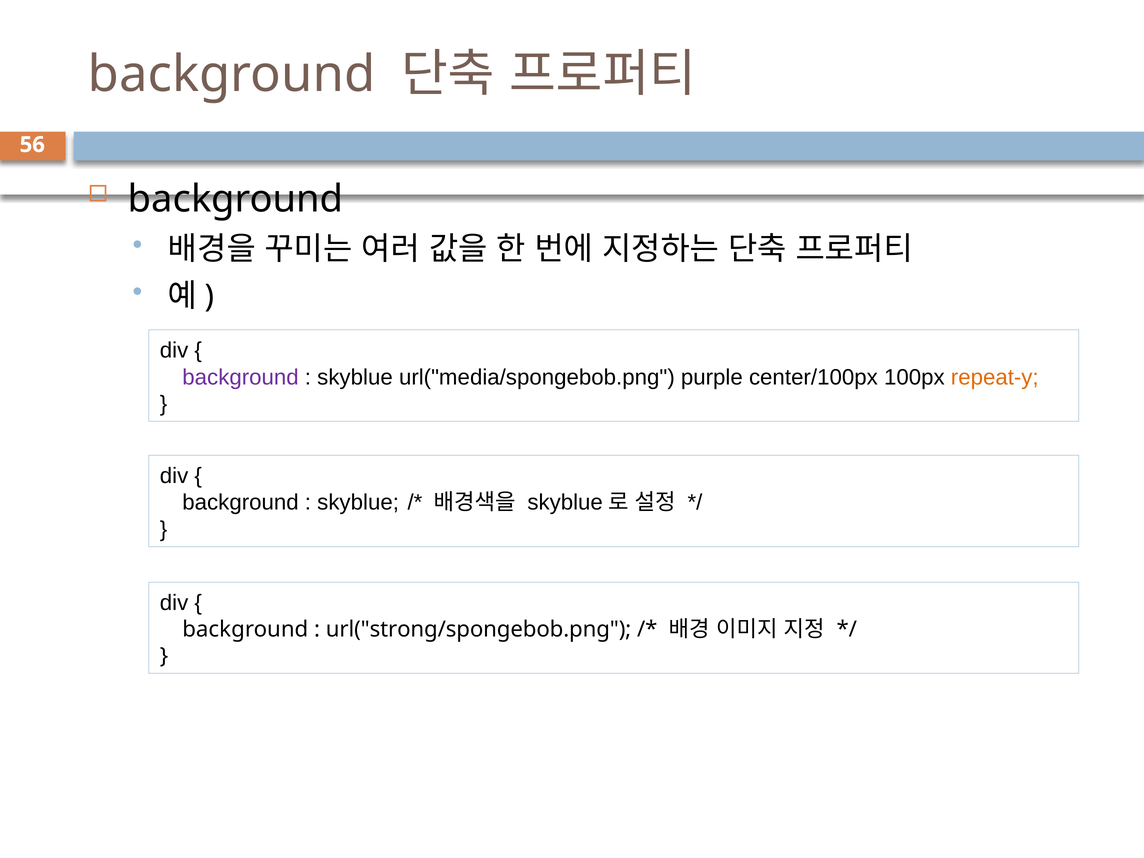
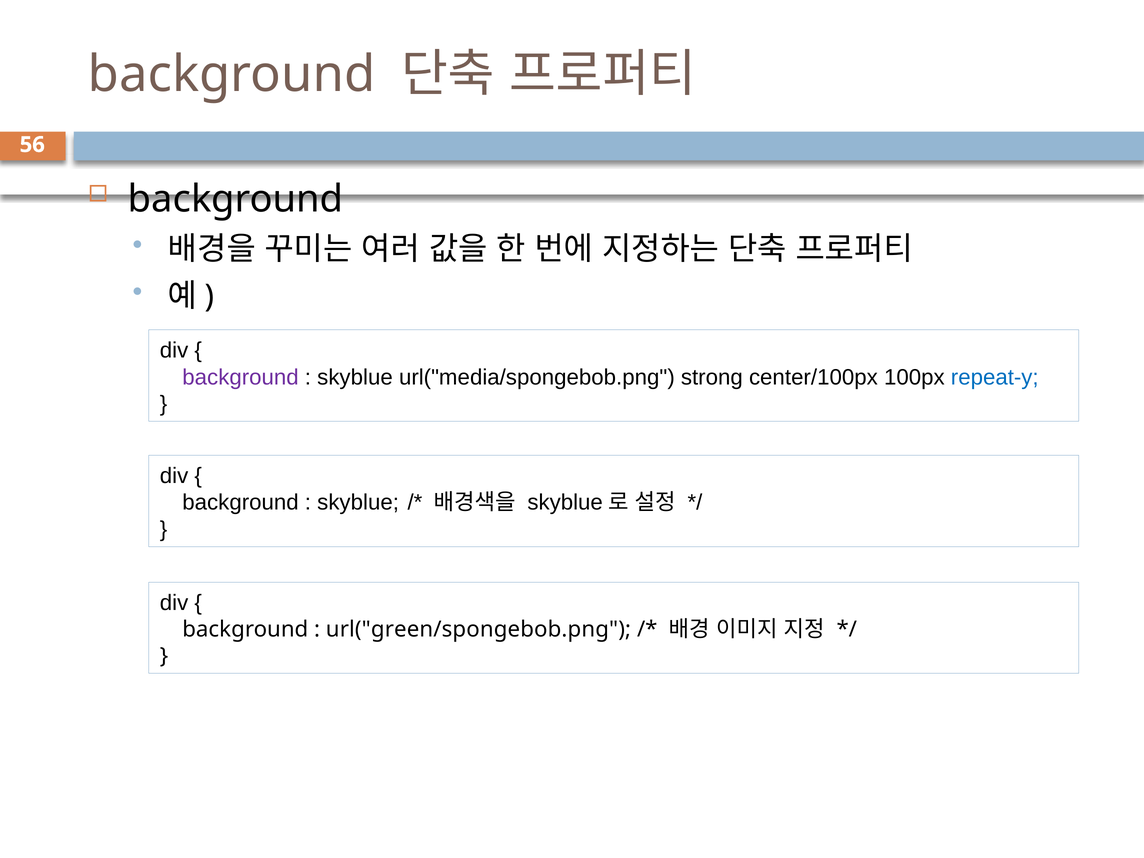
purple: purple -> strong (712, 377)
repeat-y colour: orange -> blue (995, 377)
url("strong/spongebob.png: url("strong/spongebob.png -> url("green/spongebob.png (478, 629)
